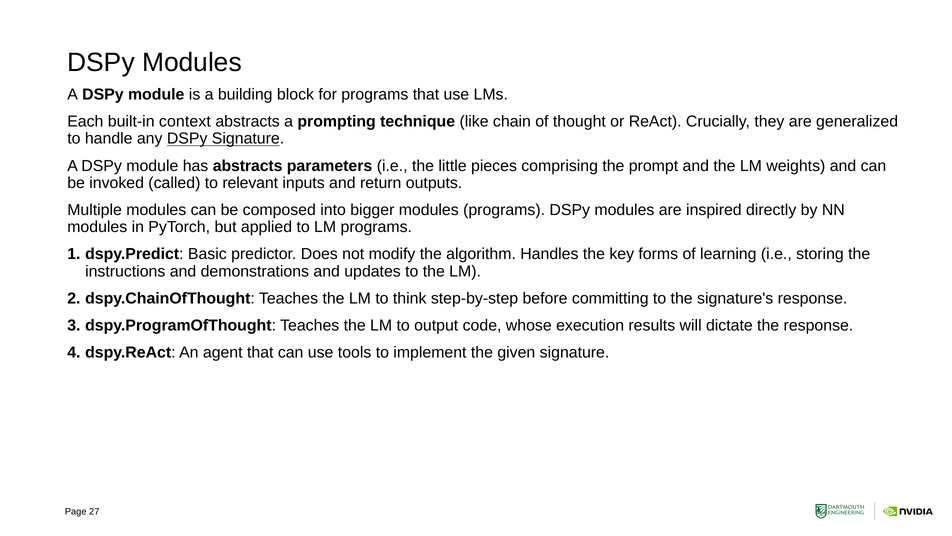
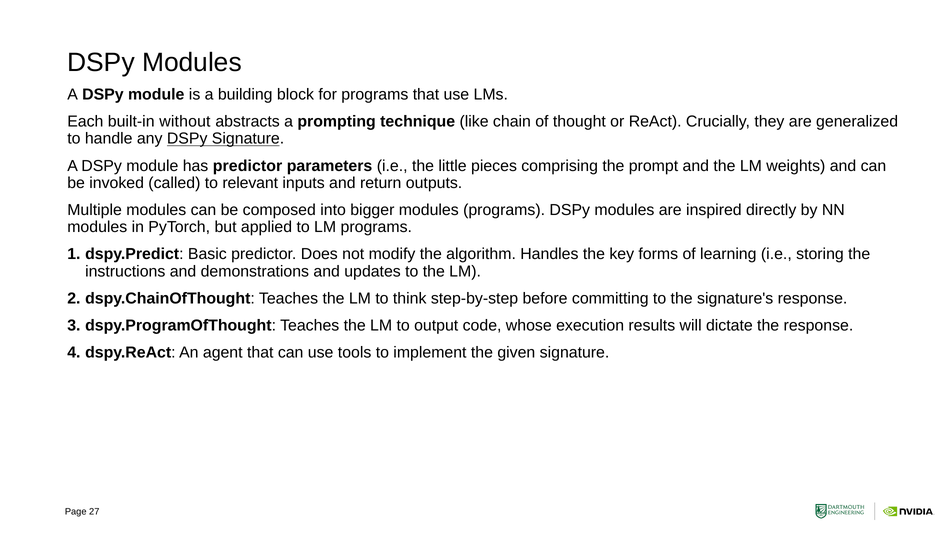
context: context -> without (185, 121)
has abstracts: abstracts -> predictor (248, 166)
